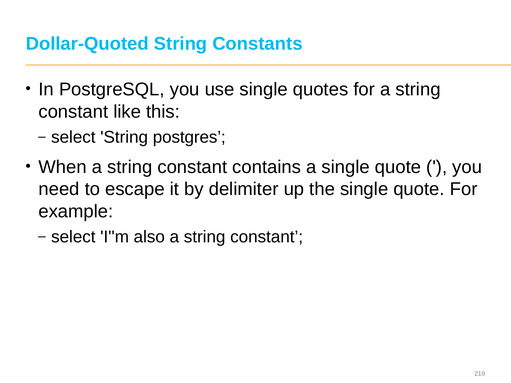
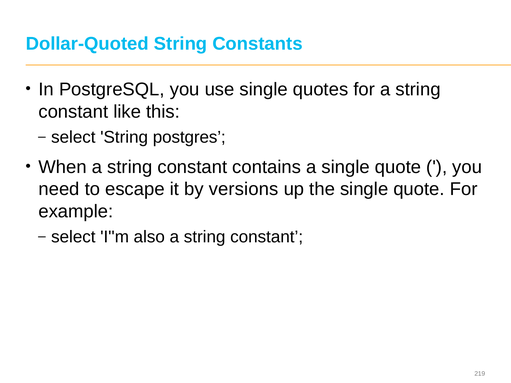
delimiter: delimiter -> versions (244, 189)
